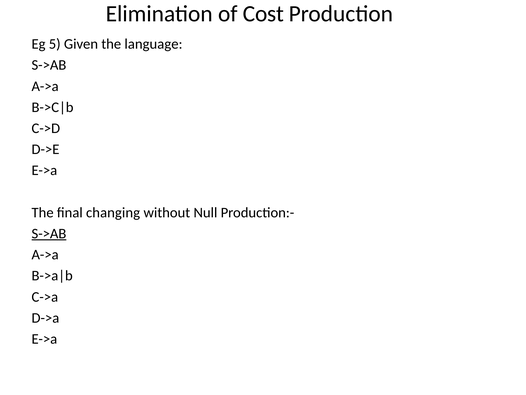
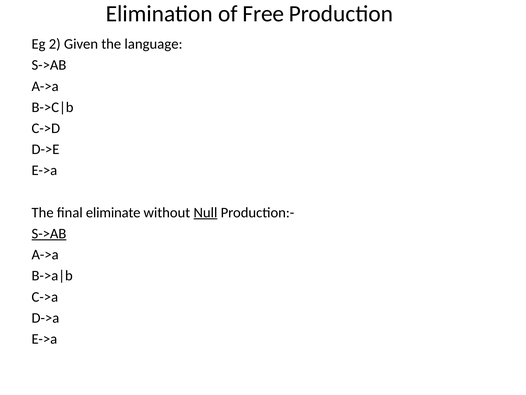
Cost: Cost -> Free (263, 14)
5: 5 -> 2 (55, 44)
changing: changing -> eliminate (113, 212)
Null underline: none -> present (205, 212)
